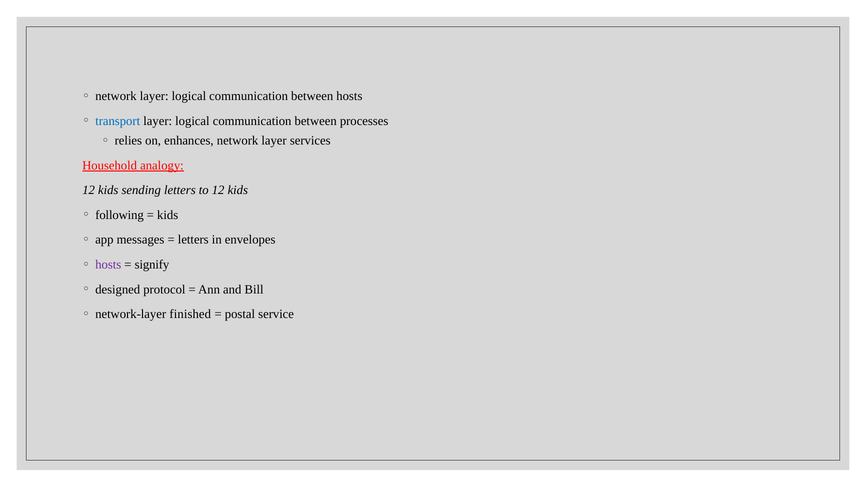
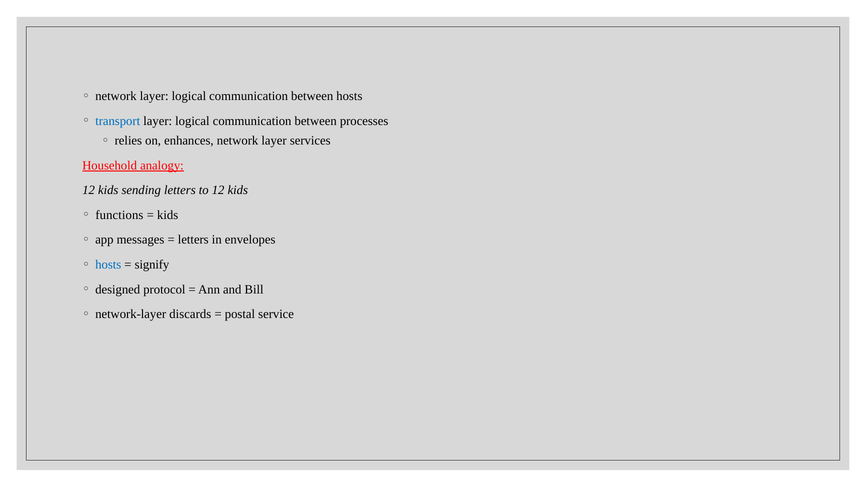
following: following -> functions (119, 215)
hosts colour: purple -> blue (108, 265)
finished: finished -> discards (190, 314)
